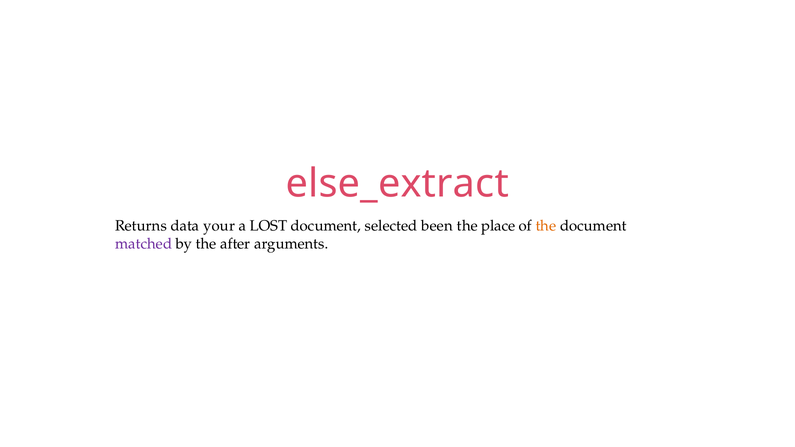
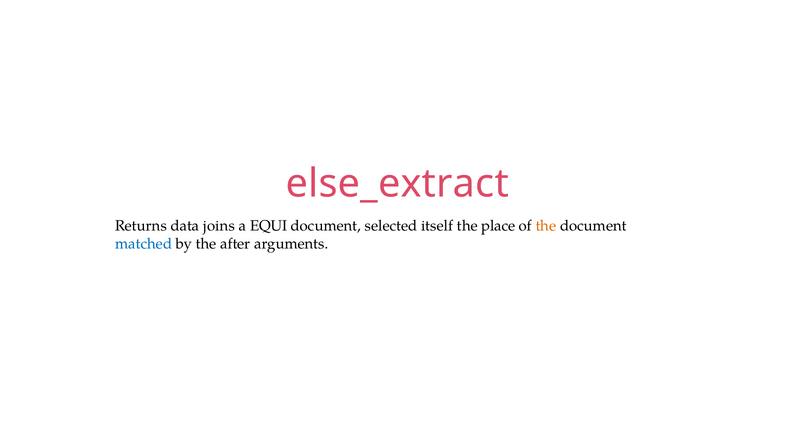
your: your -> joins (219, 226)
LOST: LOST -> EQUI (269, 226)
been: been -> itself (437, 226)
matched colour: purple -> blue (144, 244)
